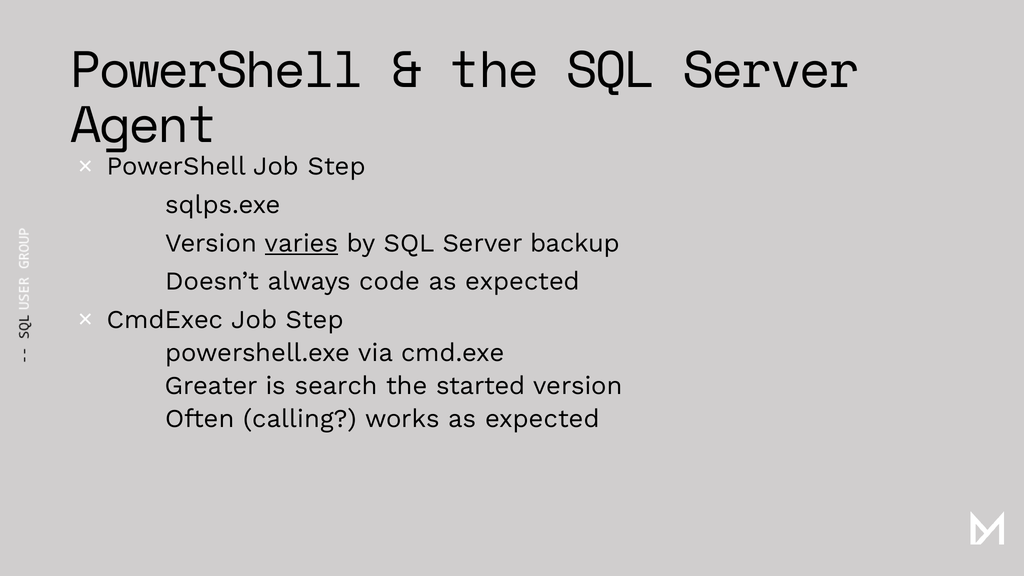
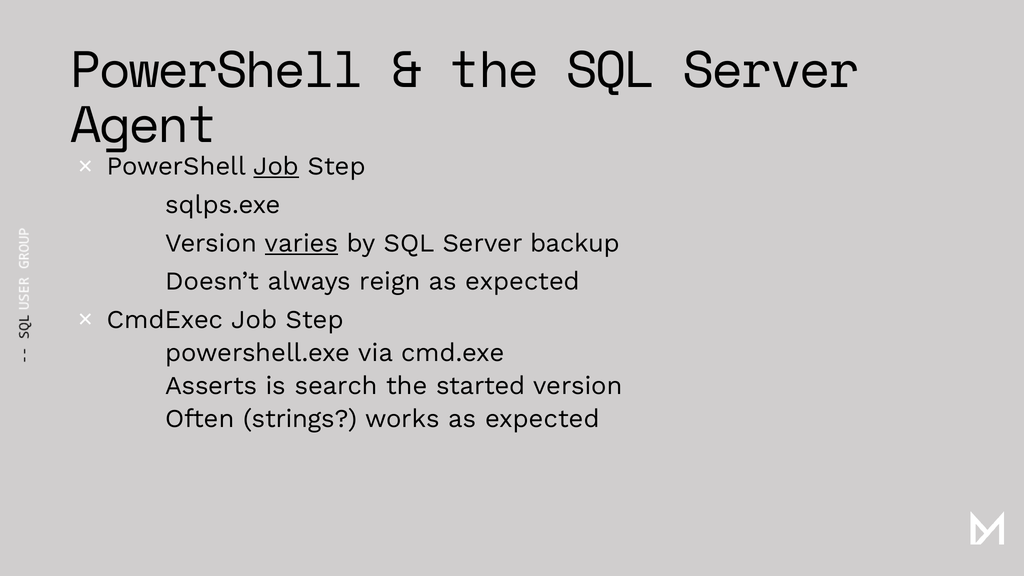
Job underline: none -> present (276, 166)
code: code -> reign (390, 281)
Greater: Greater -> Asserts (211, 386)
calling: calling -> strings (300, 419)
